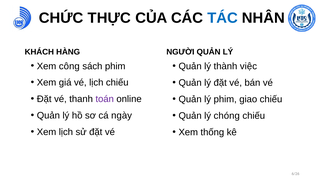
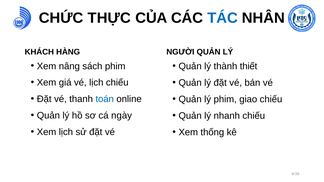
công: công -> nâng (69, 66)
việc: việc -> thiết (249, 66)
toán colour: purple -> blue (105, 99)
chóng: chóng -> nhanh (227, 116)
